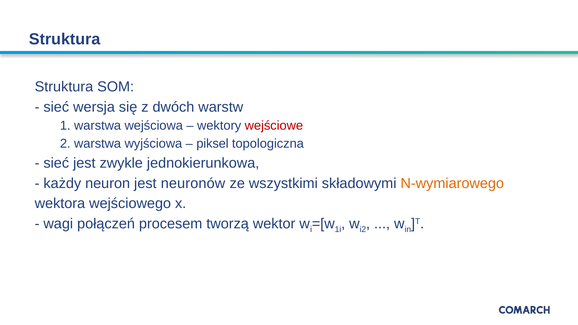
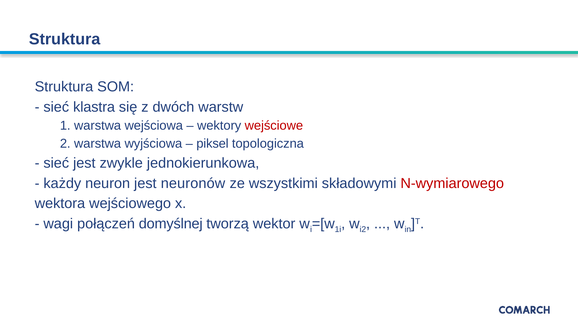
wersja: wersja -> klastra (94, 107)
N-wymiarowego colour: orange -> red (452, 183)
procesem: procesem -> domyślnej (171, 224)
